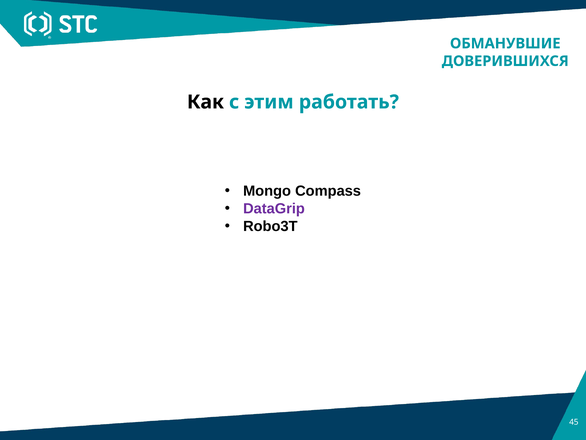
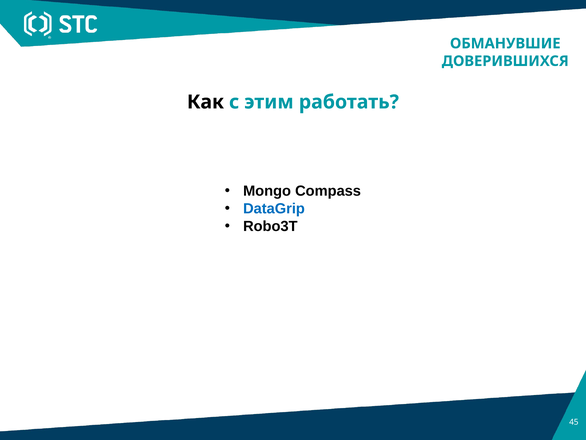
DataGrip colour: purple -> blue (274, 208)
